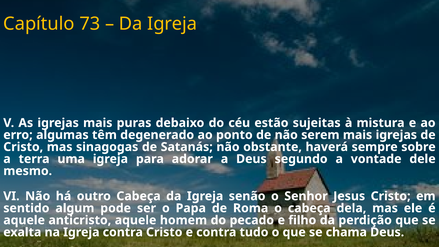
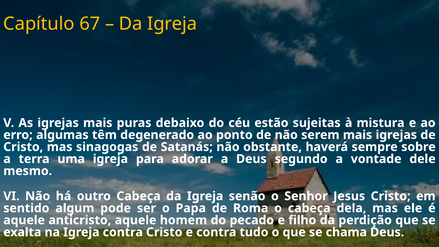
73: 73 -> 67 (90, 24)
